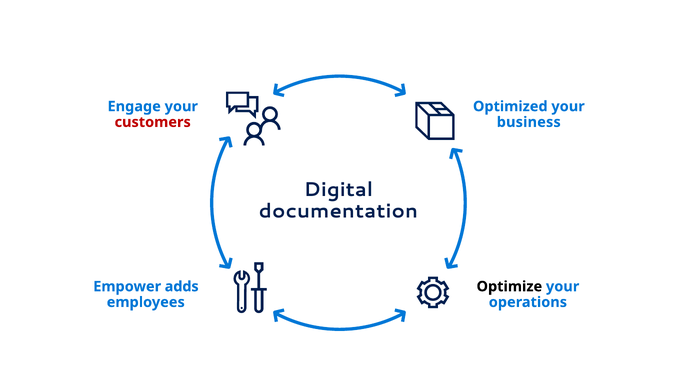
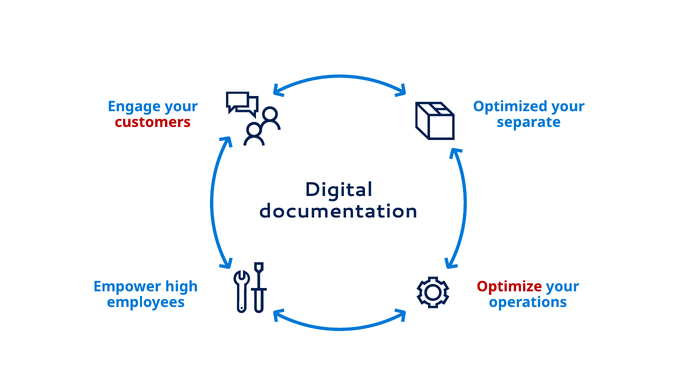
business: business -> separate (529, 122)
adds: adds -> high (182, 287)
Optimize colour: black -> red (509, 287)
